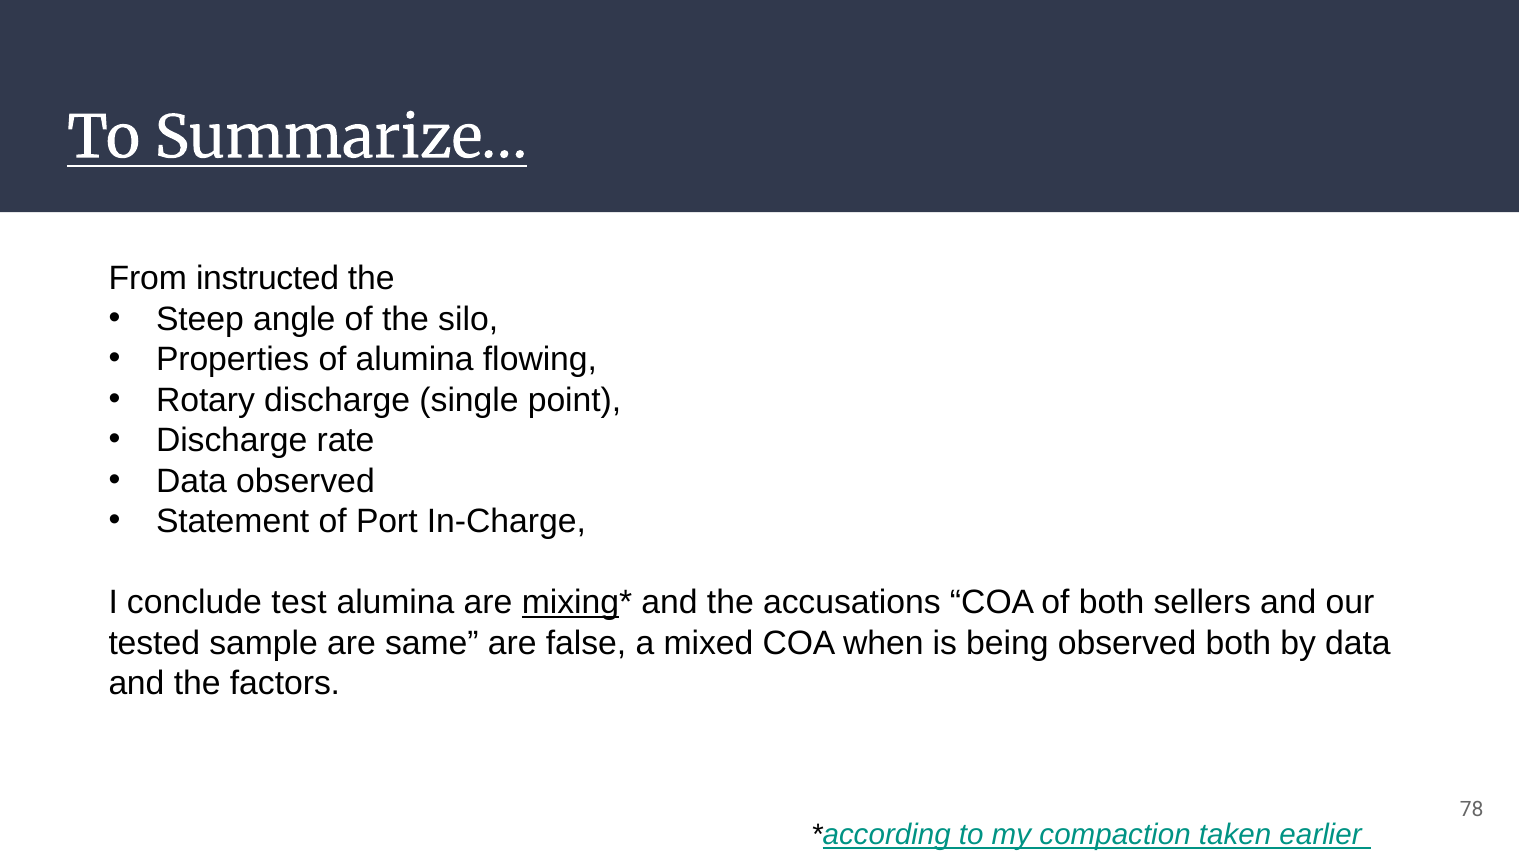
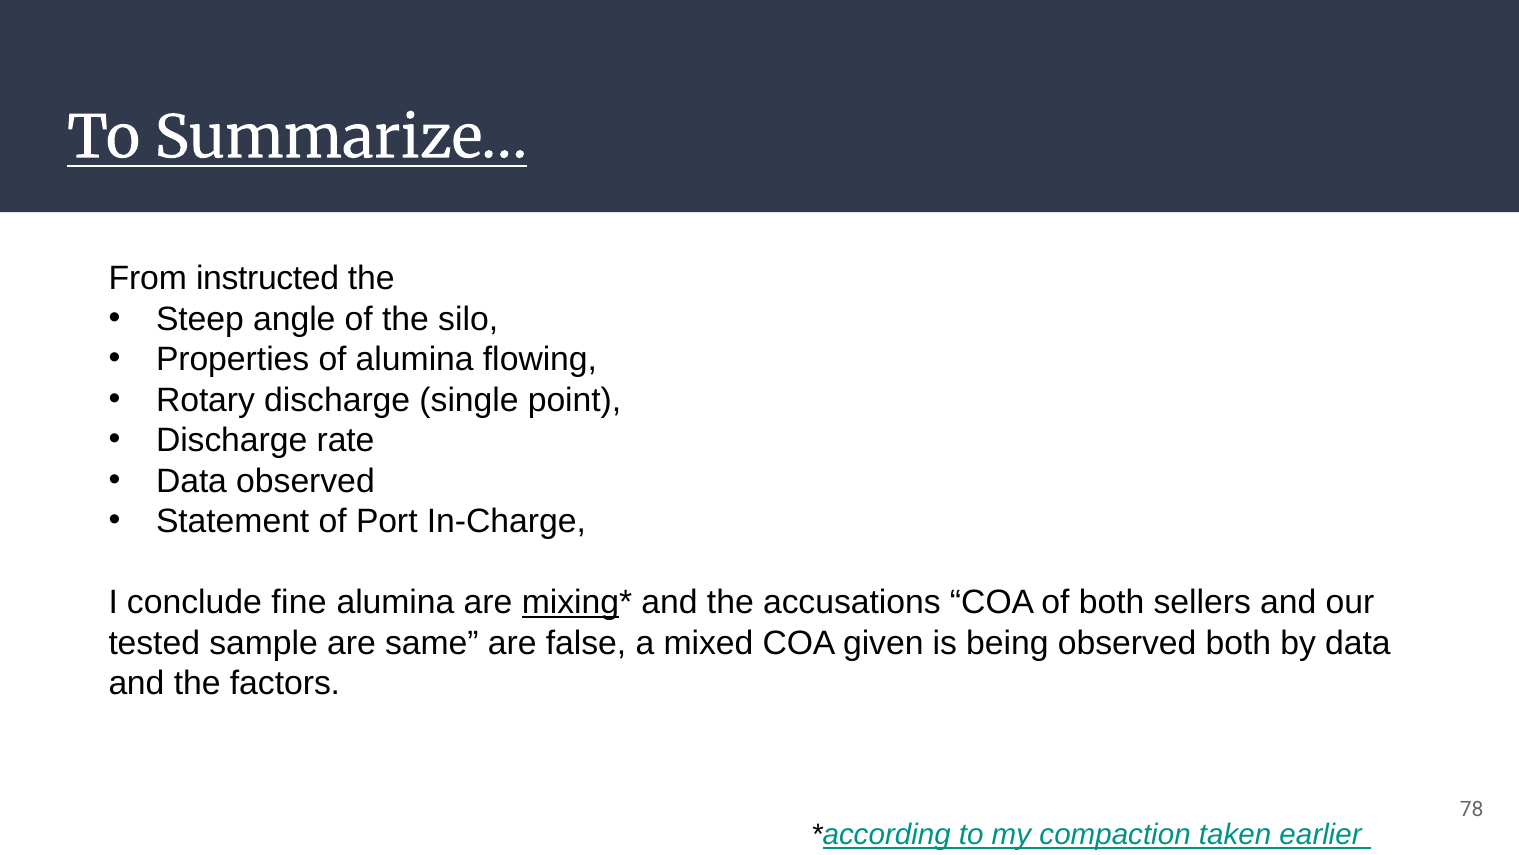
test: test -> fine (299, 602)
when: when -> given (883, 643)
